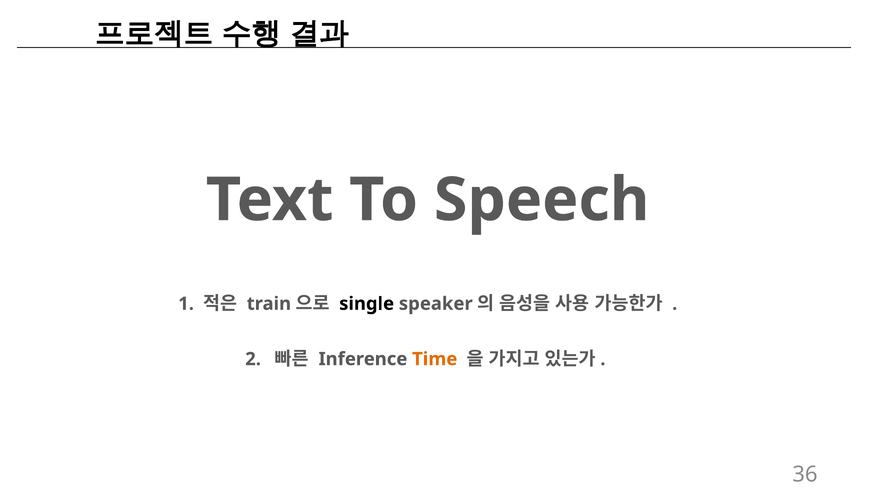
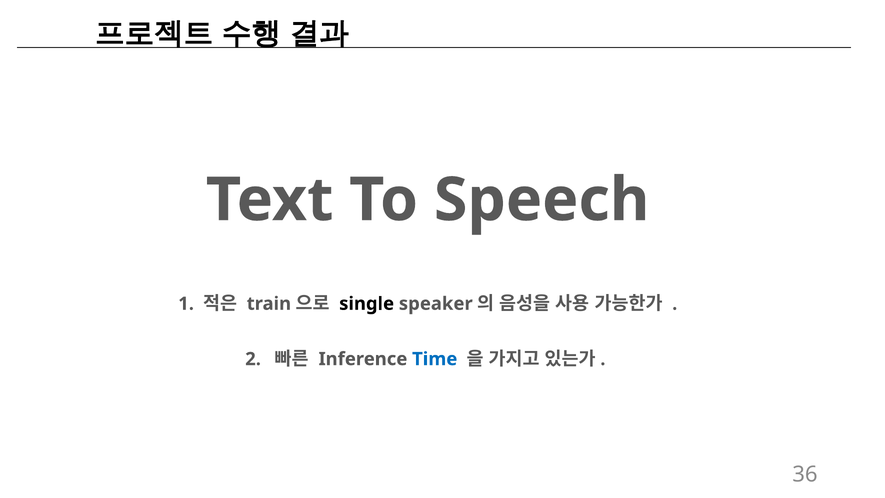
Time colour: orange -> blue (435, 359)
